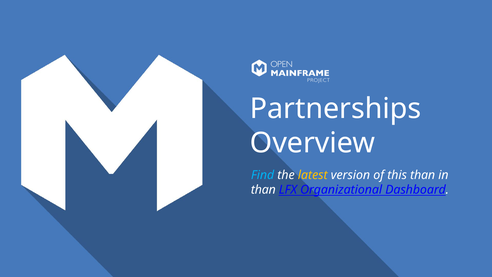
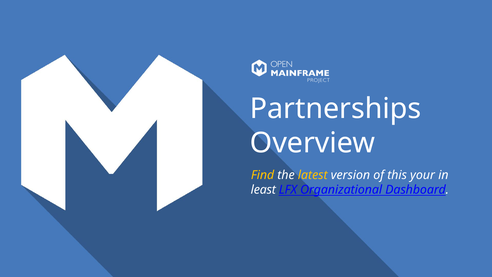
Find colour: light blue -> yellow (263, 175)
this than: than -> your (423, 175)
than: than -> least (263, 190)
